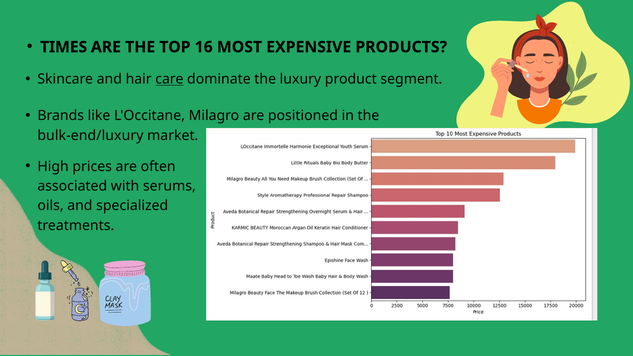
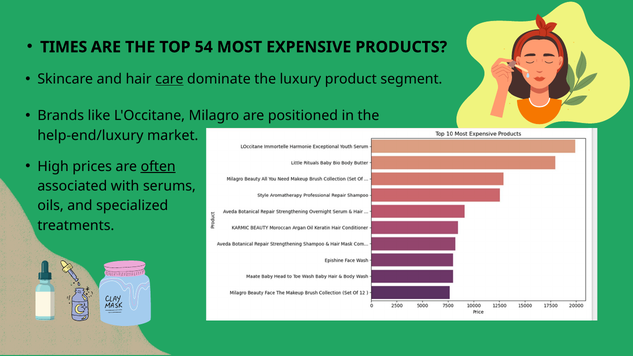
16: 16 -> 54 (204, 47)
bulk-end/luxury: bulk-end/luxury -> help-end/luxury (90, 136)
often underline: none -> present (158, 166)
